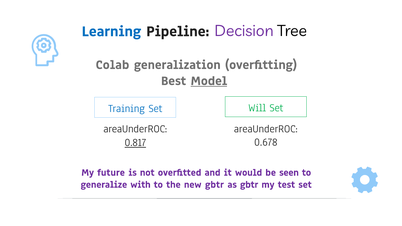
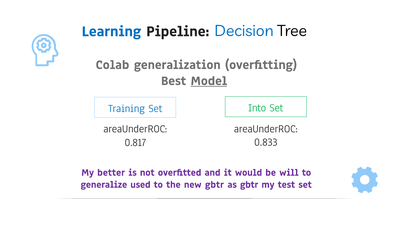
Decision colour: purple -> blue (244, 31)
Will: Will -> Into (257, 108)
0.678: 0.678 -> 0.833 (266, 142)
0.817 underline: present -> none (135, 142)
future: future -> better (111, 172)
seen: seen -> will (289, 172)
with: with -> used (140, 185)
